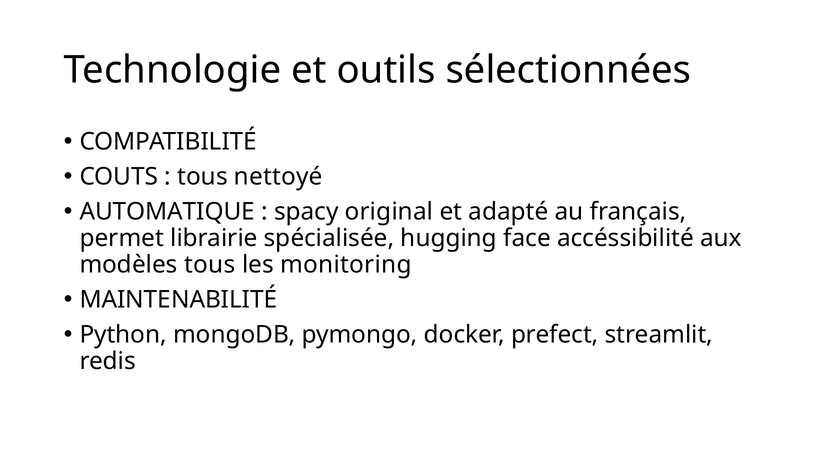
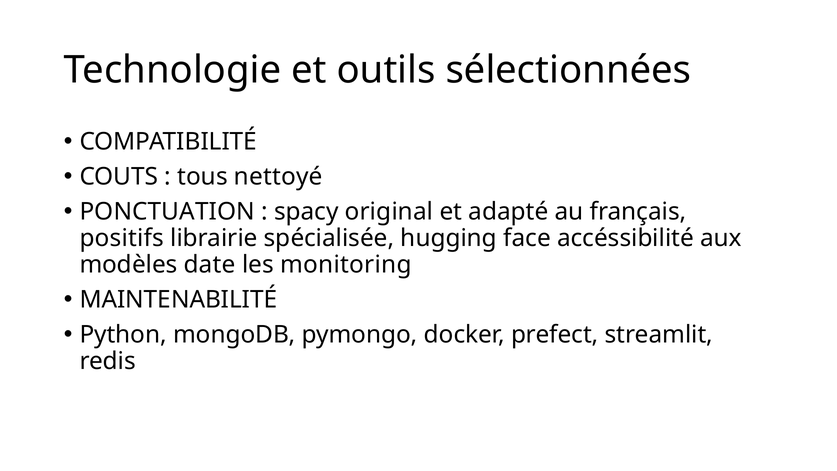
AUTOMATIQUE: AUTOMATIQUE -> PONCTUATION (167, 212)
permet: permet -> positifs (122, 238)
modèles tous: tous -> date (210, 264)
